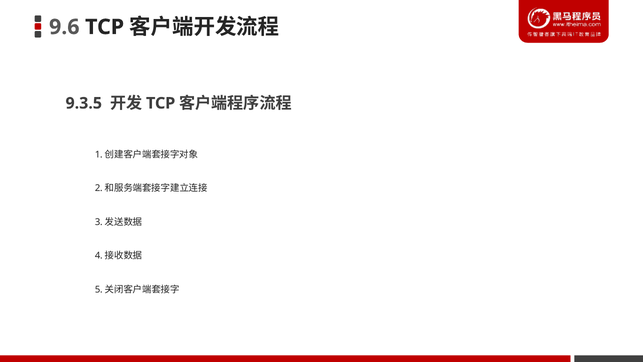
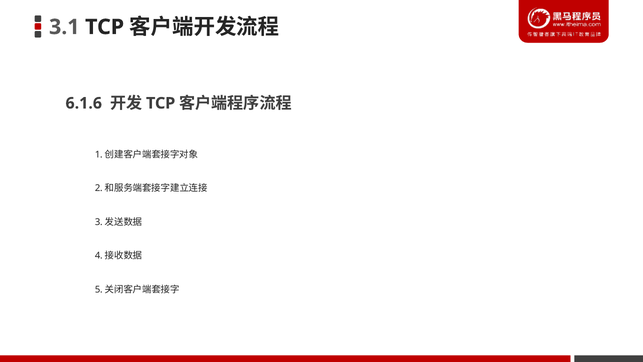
9.6: 9.6 -> 3.1 (64, 27)
9.3.5: 9.3.5 -> 6.1.6 (84, 103)
